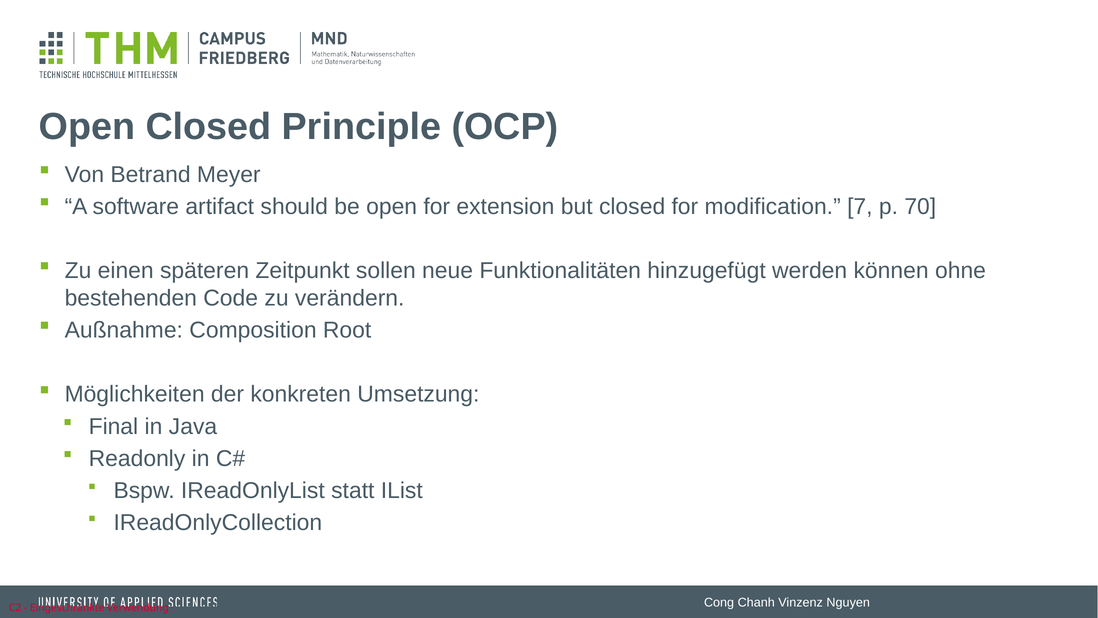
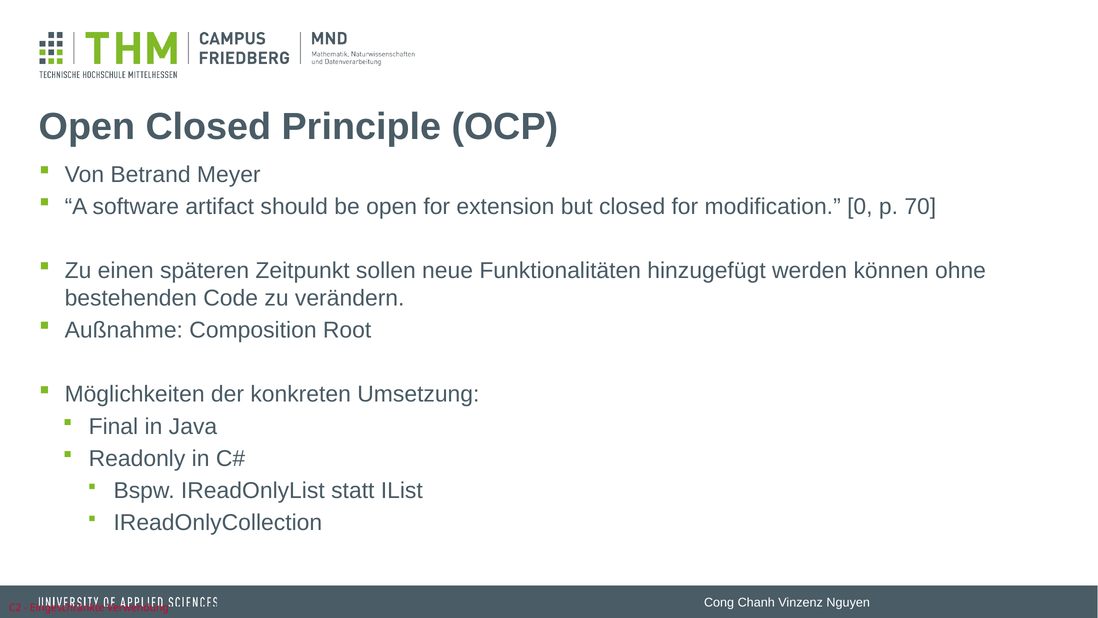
7: 7 -> 0 (860, 207)
